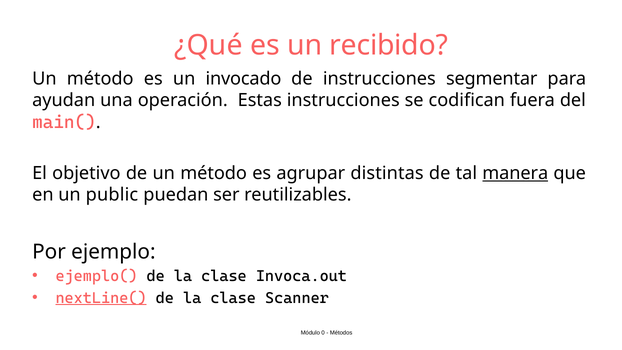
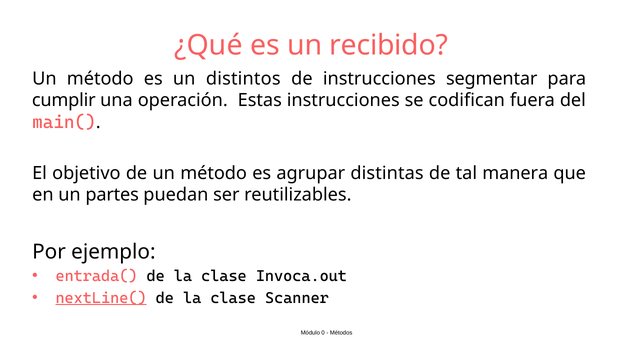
invocado: invocado -> distintos (243, 79)
ayudan: ayudan -> cumplir (64, 100)
manera underline: present -> none (515, 173)
public: public -> partes (112, 195)
ejemplo(: ejemplo( -> entrada( (96, 276)
